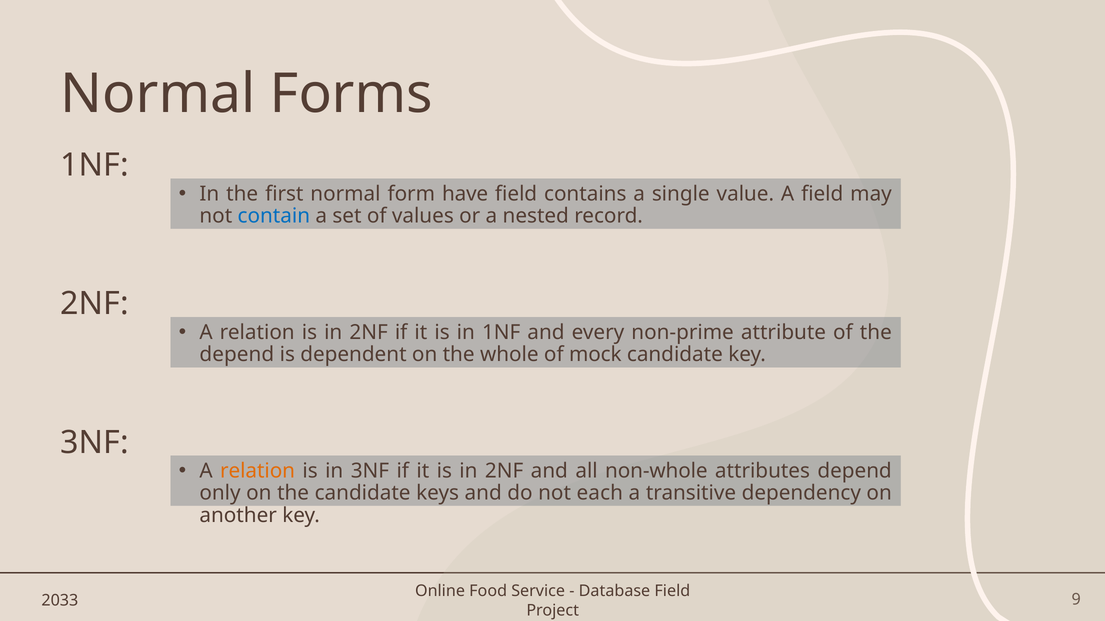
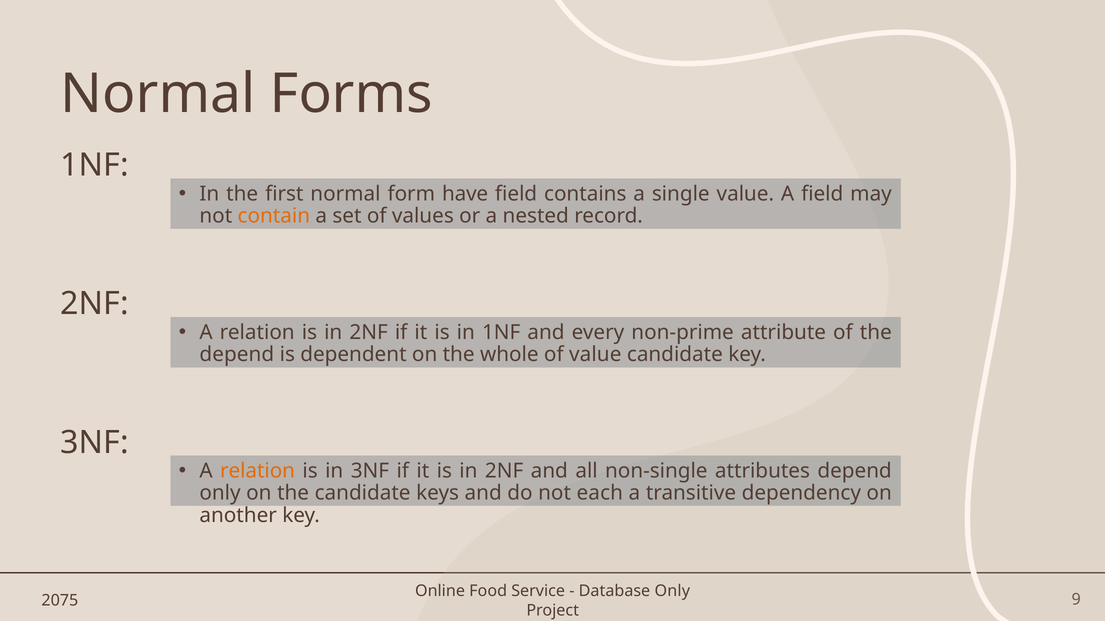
contain colour: blue -> orange (274, 216)
of mock: mock -> value (595, 355)
non-whole: non-whole -> non-single (656, 471)
Database Field: Field -> Only (672, 591)
2033: 2033 -> 2075 (60, 601)
